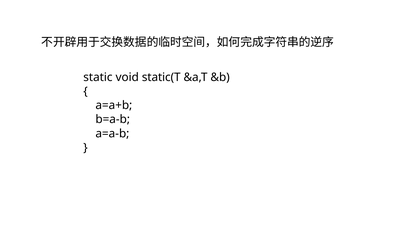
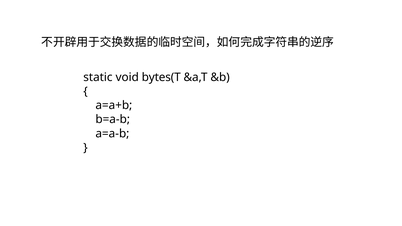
static(T: static(T -> bytes(T (161, 77)
